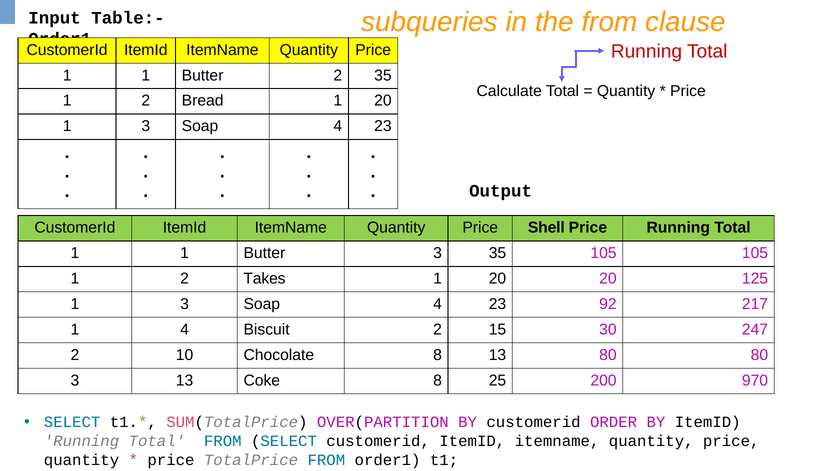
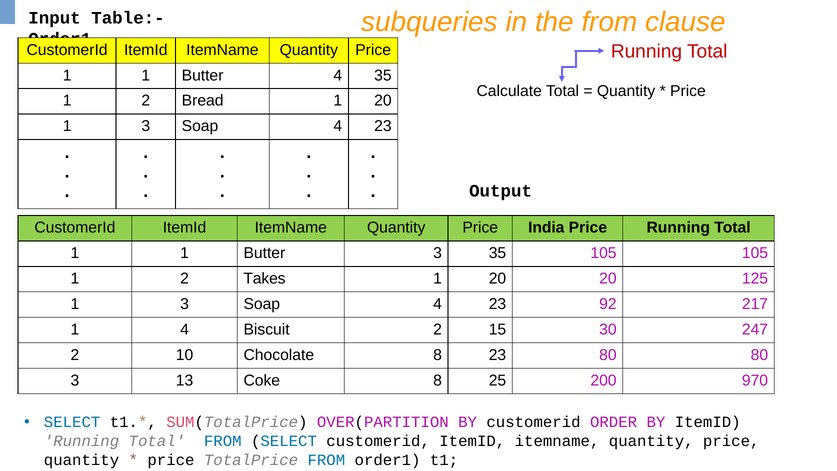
Butter 2: 2 -> 4 (338, 75)
Shell: Shell -> India (546, 228)
8 13: 13 -> 23 (497, 355)
